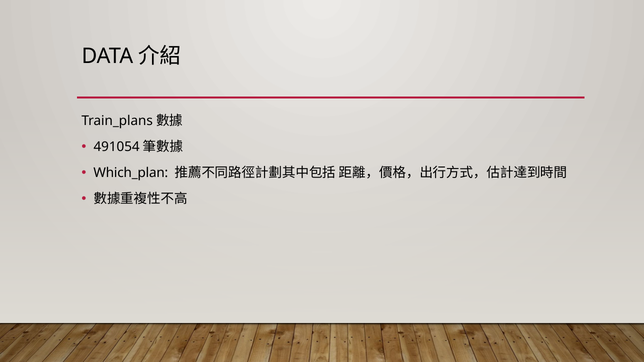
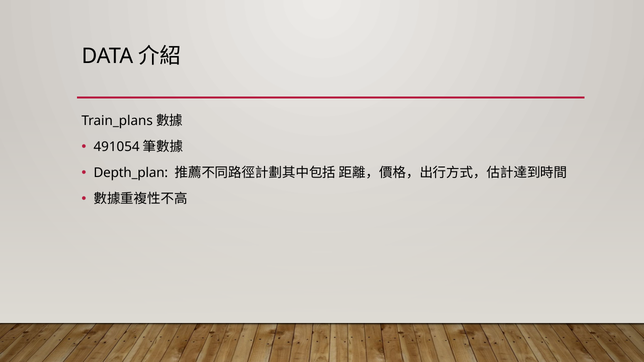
Which_plan: Which_plan -> Depth_plan (131, 173)
